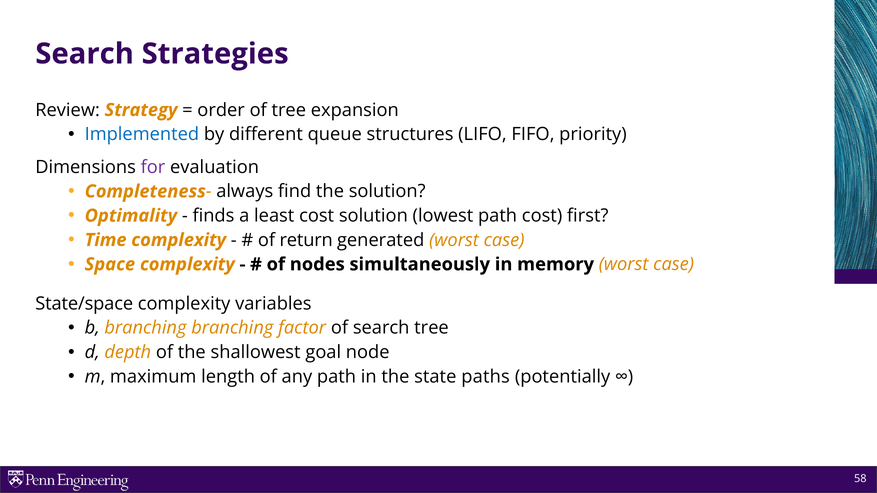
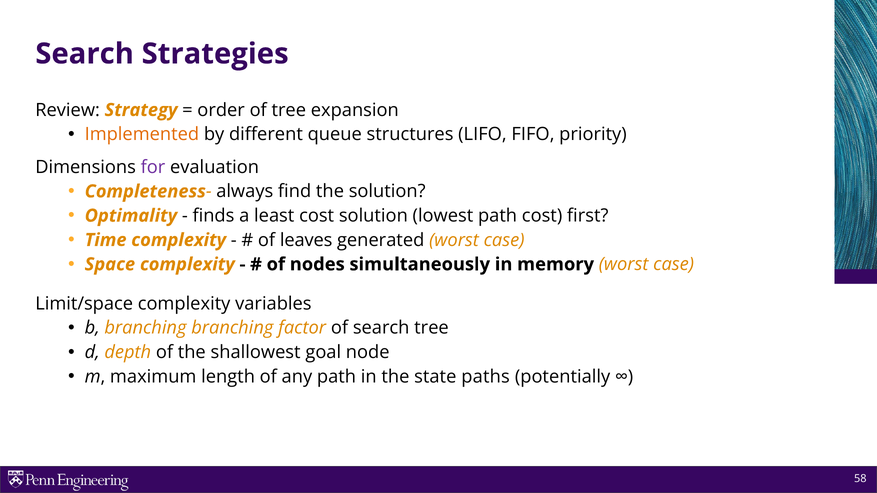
Implemented colour: blue -> orange (142, 134)
return: return -> leaves (306, 240)
State/space: State/space -> Limit/space (84, 304)
